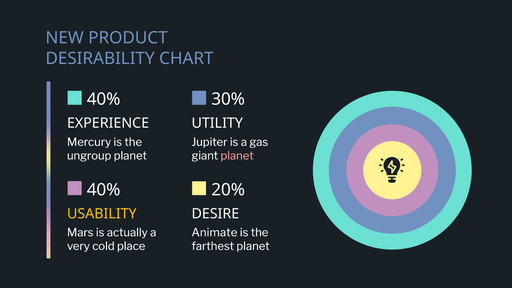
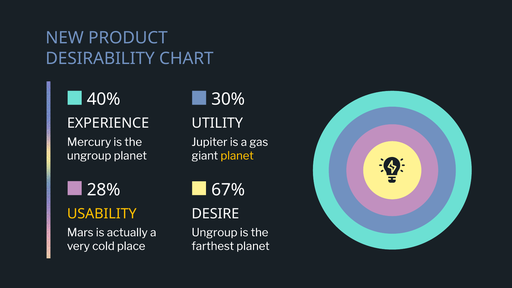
planet colour: pink -> yellow (237, 156)
40%: 40% -> 28% (104, 190)
20%: 20% -> 67% (228, 190)
Animate: Animate -> Ungroup (215, 233)
